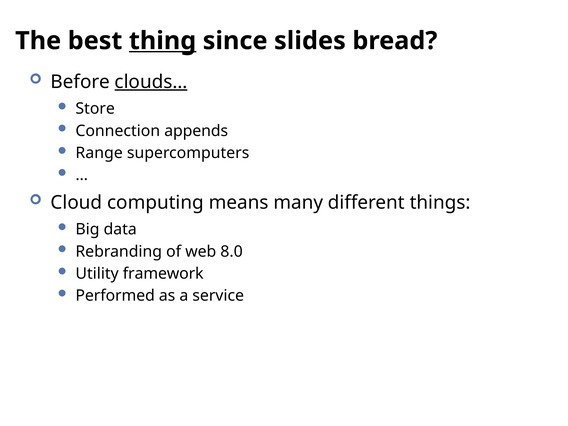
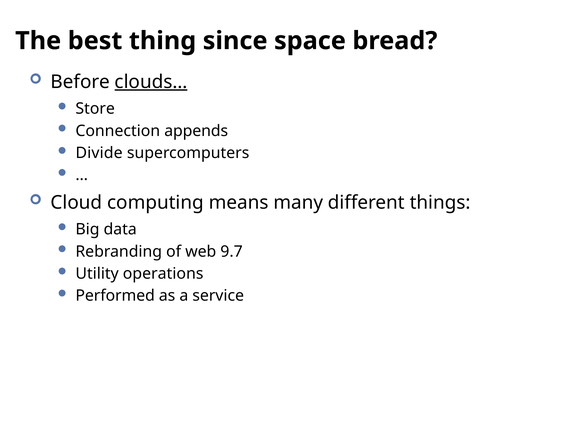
thing underline: present -> none (163, 41)
slides: slides -> space (310, 41)
Range: Range -> Divide (99, 153)
8.0: 8.0 -> 9.7 (232, 252)
framework: framework -> operations (163, 274)
